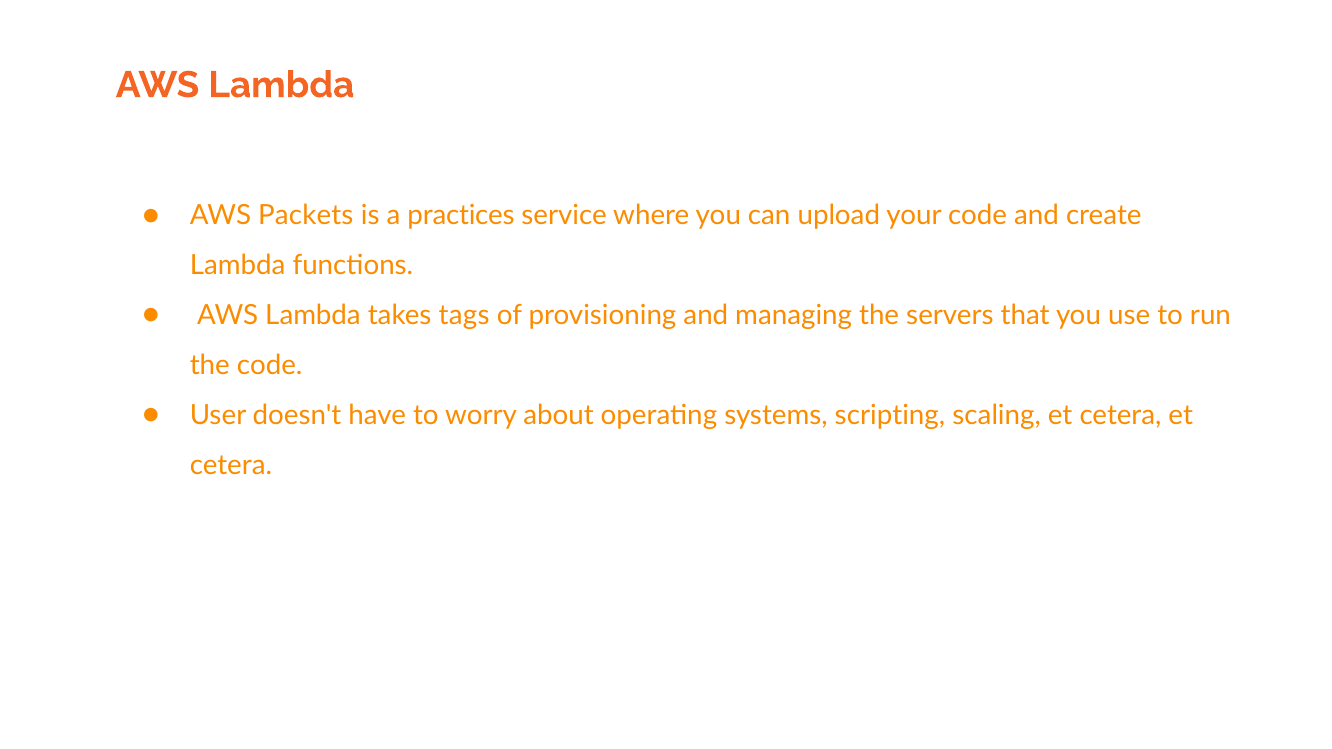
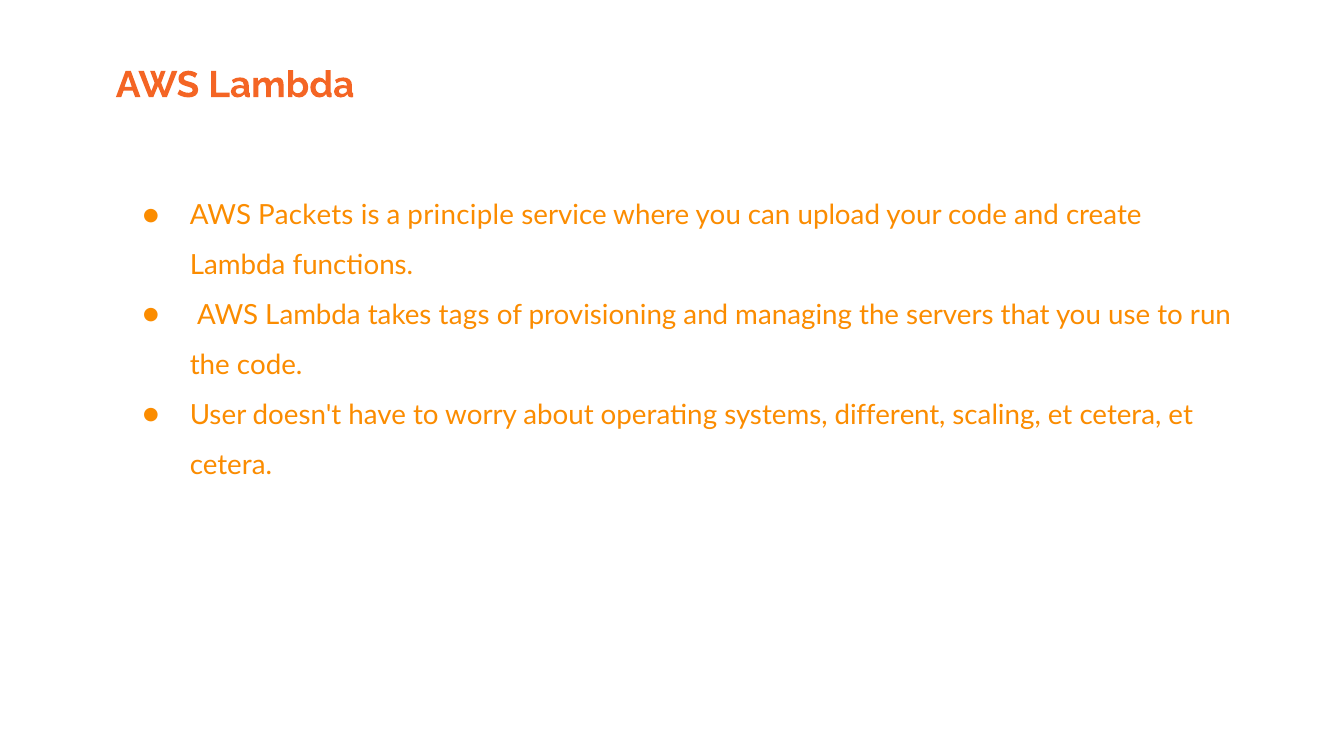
practices: practices -> principle (461, 215)
scripting: scripting -> different (890, 415)
